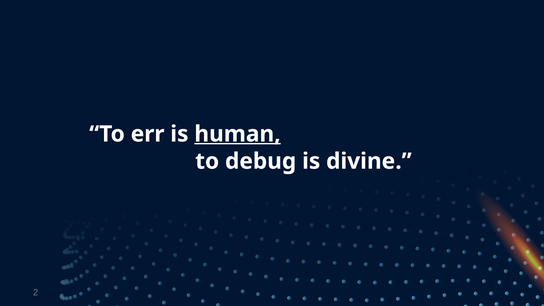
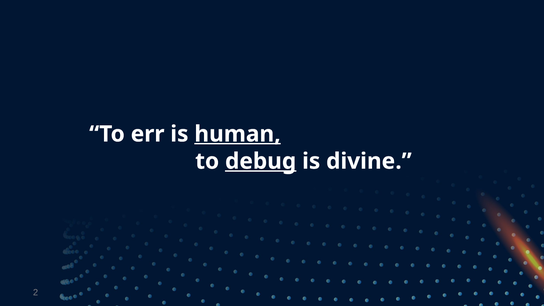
debug underline: none -> present (261, 161)
